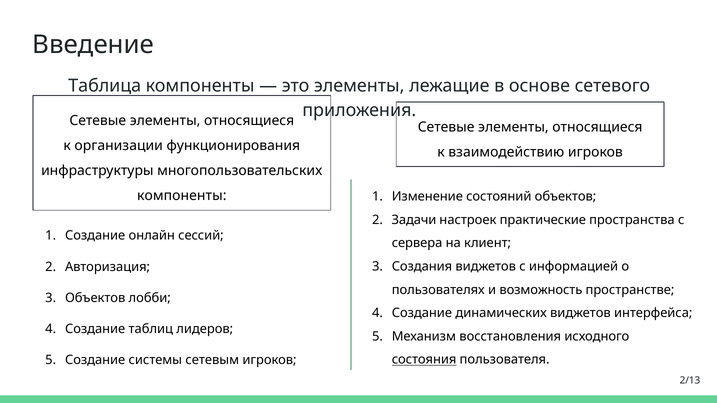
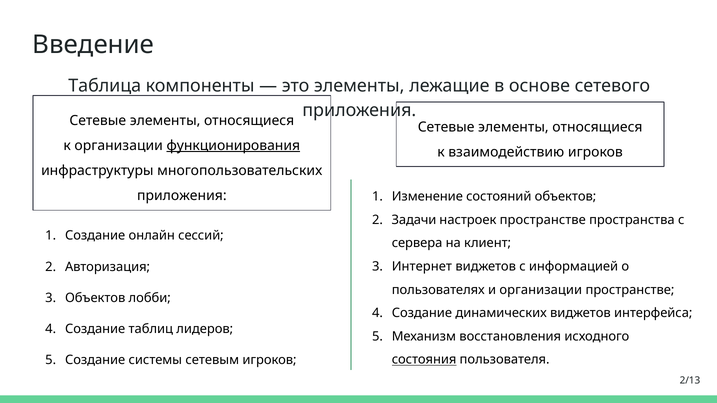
функционирования underline: none -> present (233, 146)
компоненты: компоненты -> приложения (182, 196)
настроек практические: практические -> пространстве (543, 220)
Создания: Создания -> Интернет (422, 267)
и возможность: возможность -> организации (541, 290)
